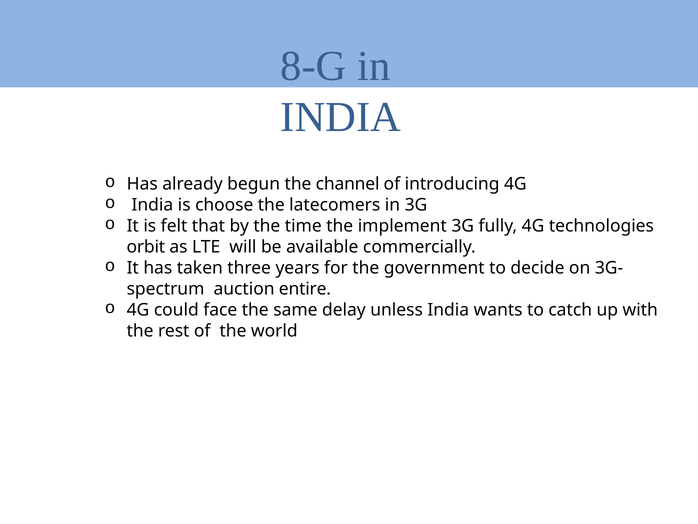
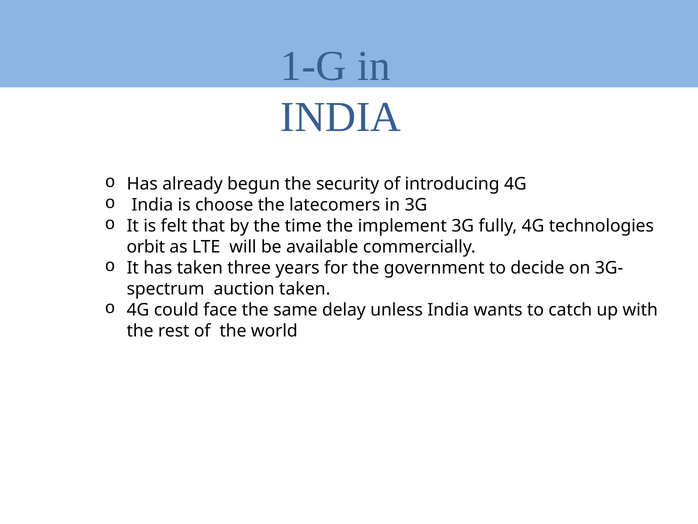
8-G: 8-G -> 1-G (314, 66)
channel: channel -> security (348, 184)
auction entire: entire -> taken (305, 289)
